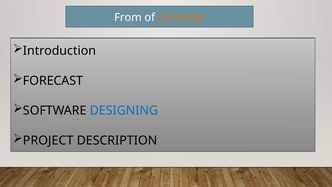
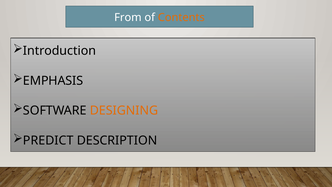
FORECAST: FORECAST -> EMPHASIS (53, 81)
DESIGNING colour: blue -> orange (124, 110)
PROJECT: PROJECT -> PREDICT (48, 140)
